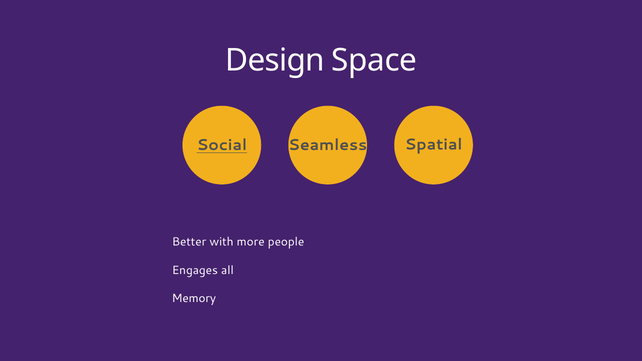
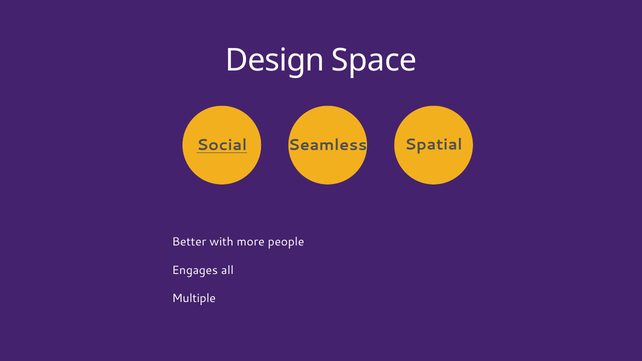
Memory: Memory -> Multiple (194, 299)
